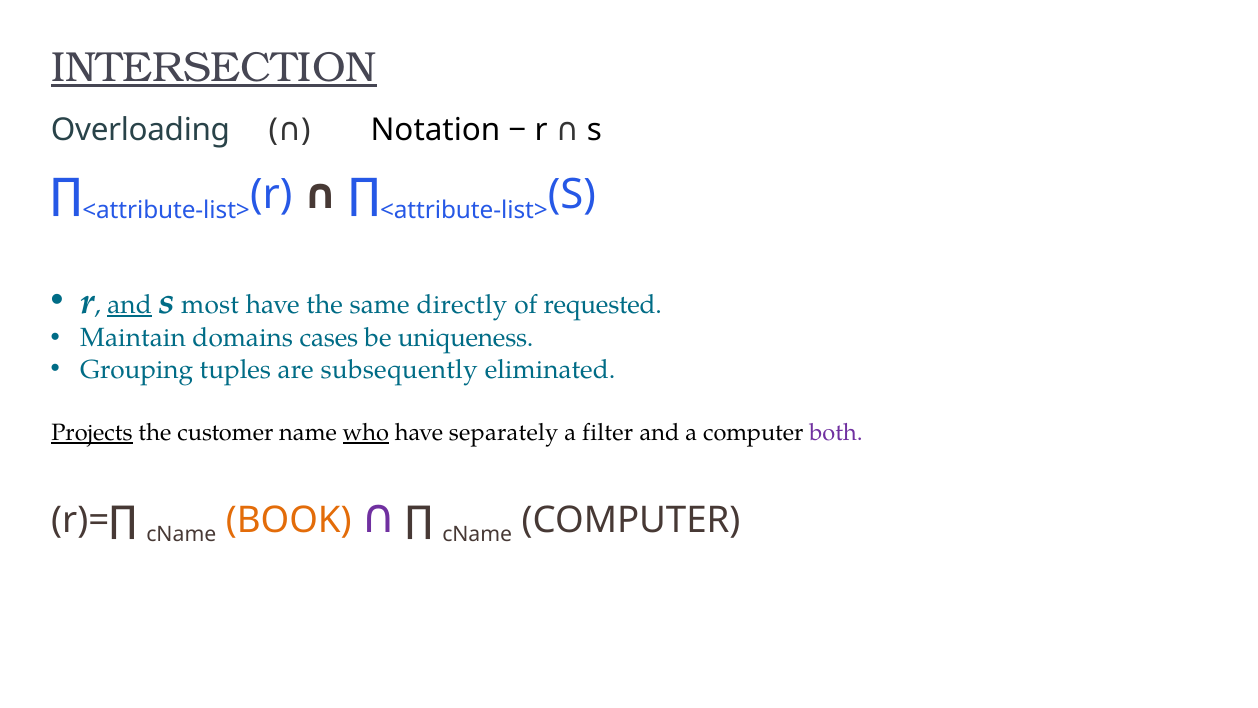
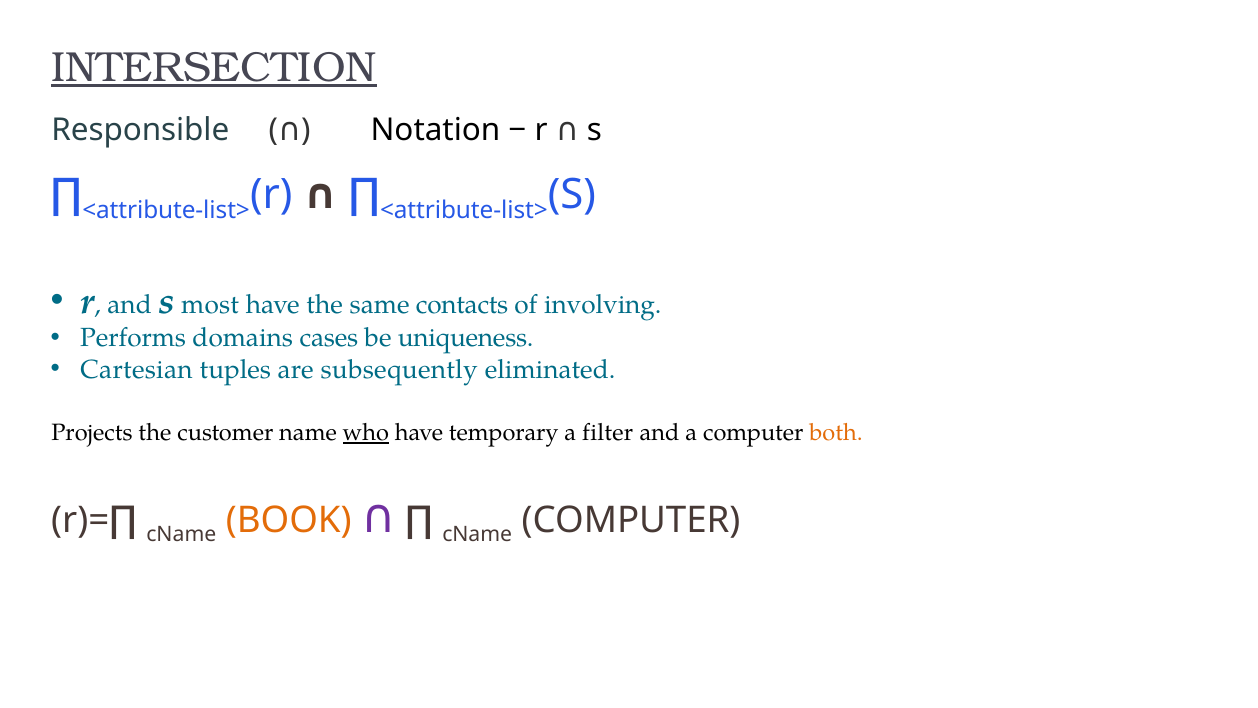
Overloading: Overloading -> Responsible (140, 130)
and underline: present -> none (130, 304)
directly: directly -> contacts (462, 304)
requested: requested -> involving (603, 304)
Maintain: Maintain -> Performs (133, 338)
Grouping: Grouping -> Cartesian (136, 369)
Projects underline: present -> none (92, 433)
separately: separately -> temporary (504, 433)
both colour: purple -> orange (836, 433)
